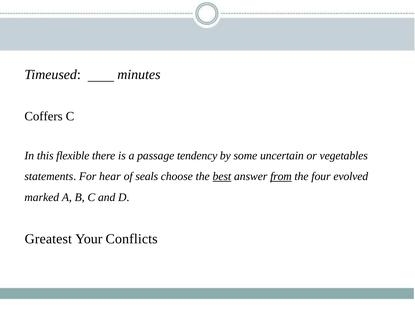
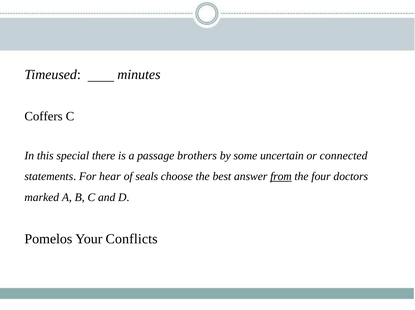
flexible: flexible -> special (73, 156)
tendency: tendency -> brothers (197, 156)
vegetables: vegetables -> connected (344, 156)
best underline: present -> none (222, 177)
evolved: evolved -> doctors (351, 177)
Greatest: Greatest -> Pomelos (48, 239)
